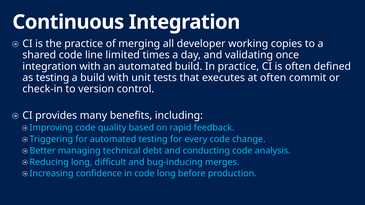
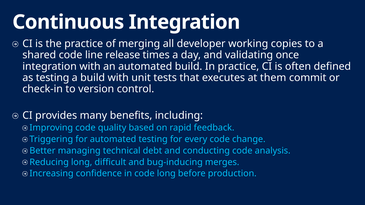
limited: limited -> release (123, 55)
at often: often -> them (273, 78)
